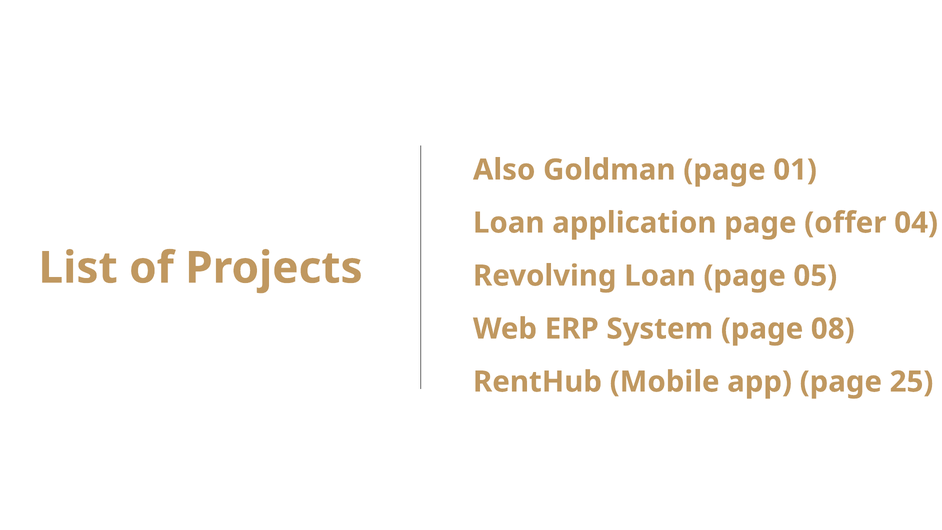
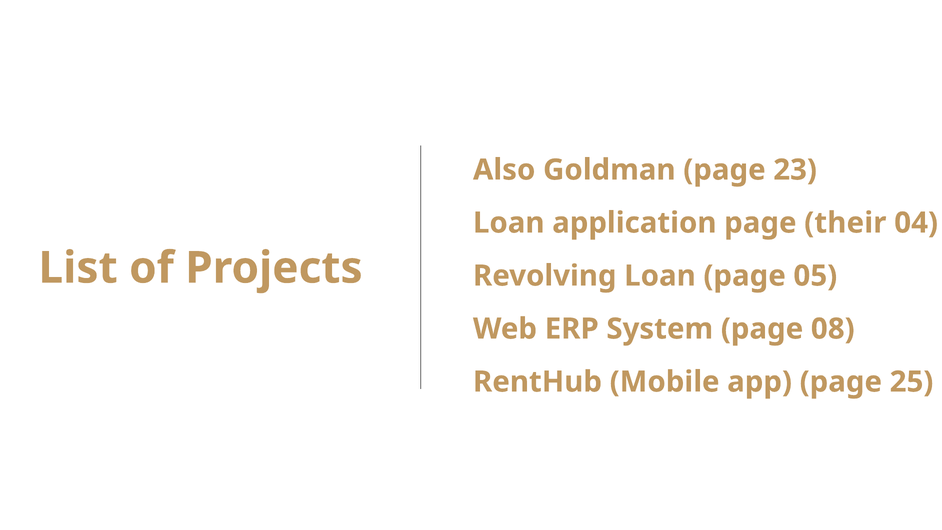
01: 01 -> 23 (795, 170)
offer: offer -> their (845, 223)
